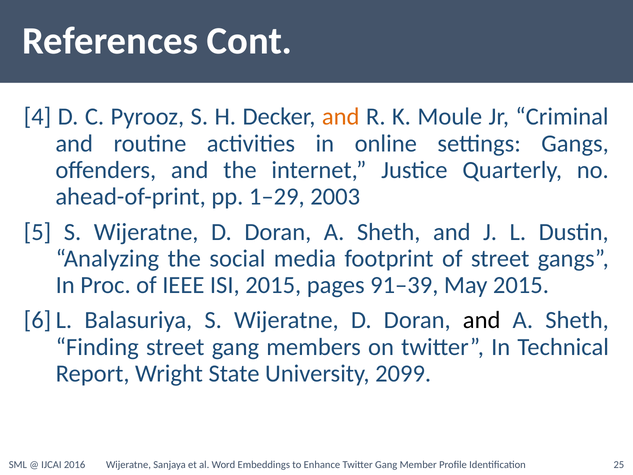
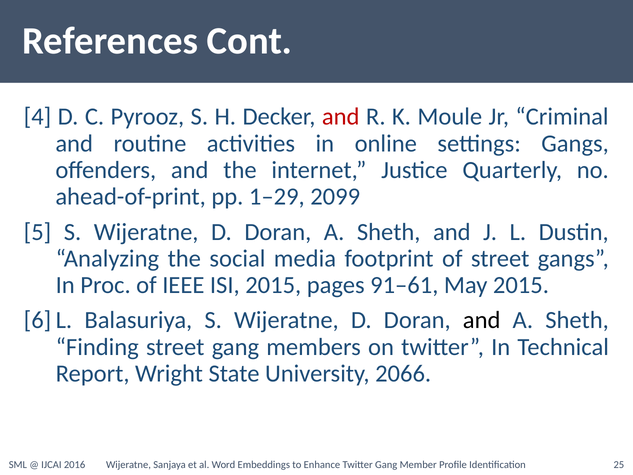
and colour: orange -> red (341, 117)
2003: 2003 -> 2099 (335, 196)
91–39: 91–39 -> 91–61 (404, 285)
2099: 2099 -> 2066 (403, 373)
